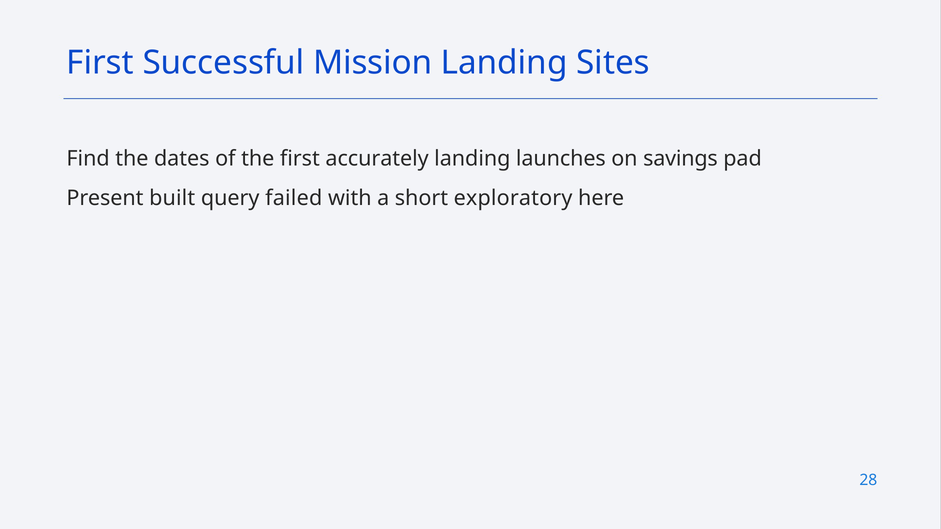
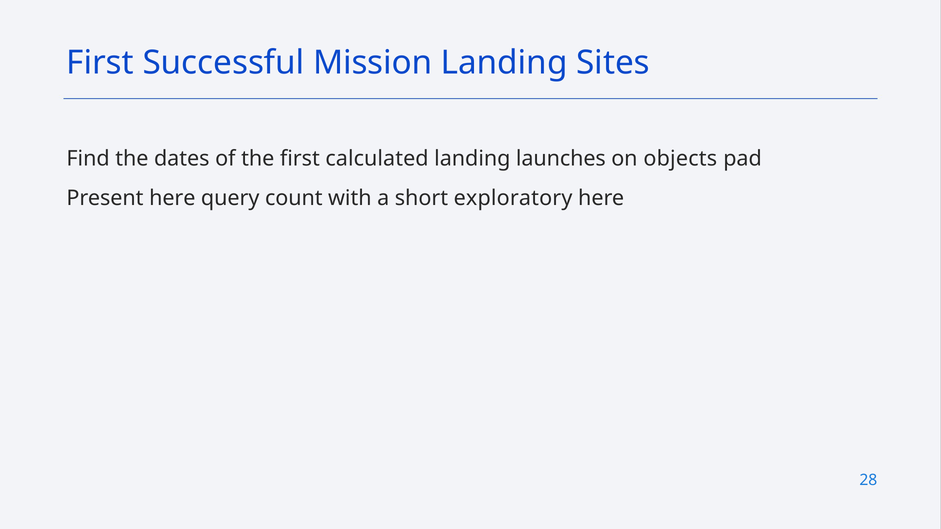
accurately: accurately -> calculated (377, 159)
savings: savings -> objects (680, 159)
Present built: built -> here (172, 198)
failed: failed -> count (294, 198)
